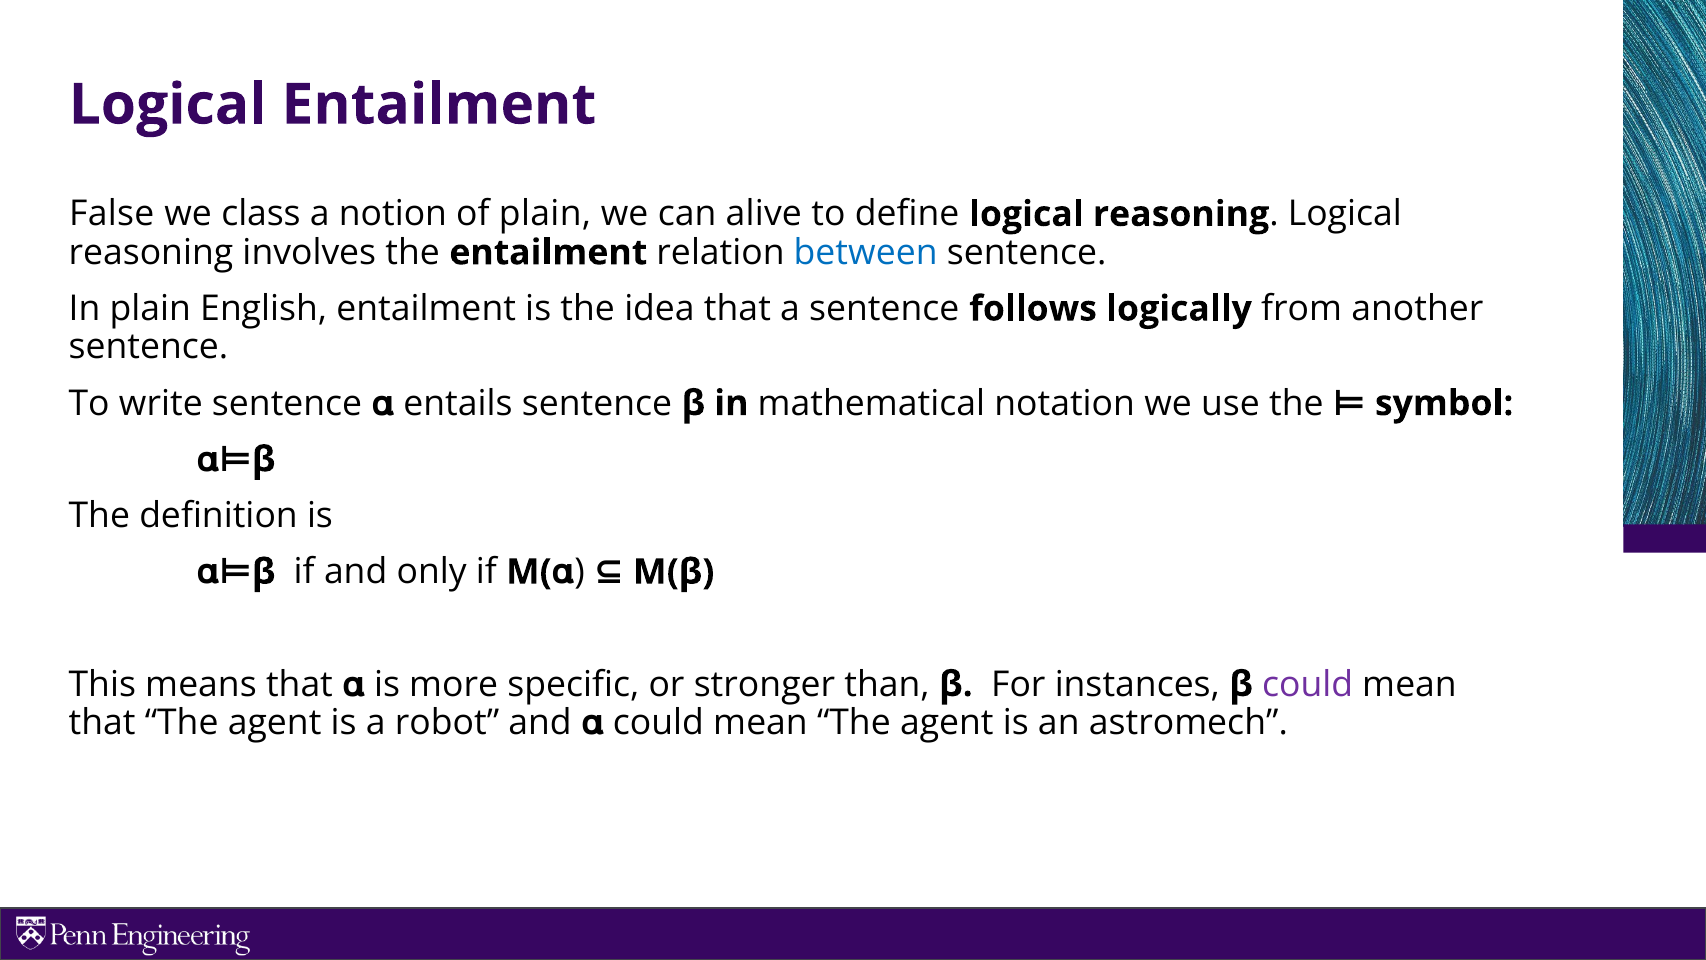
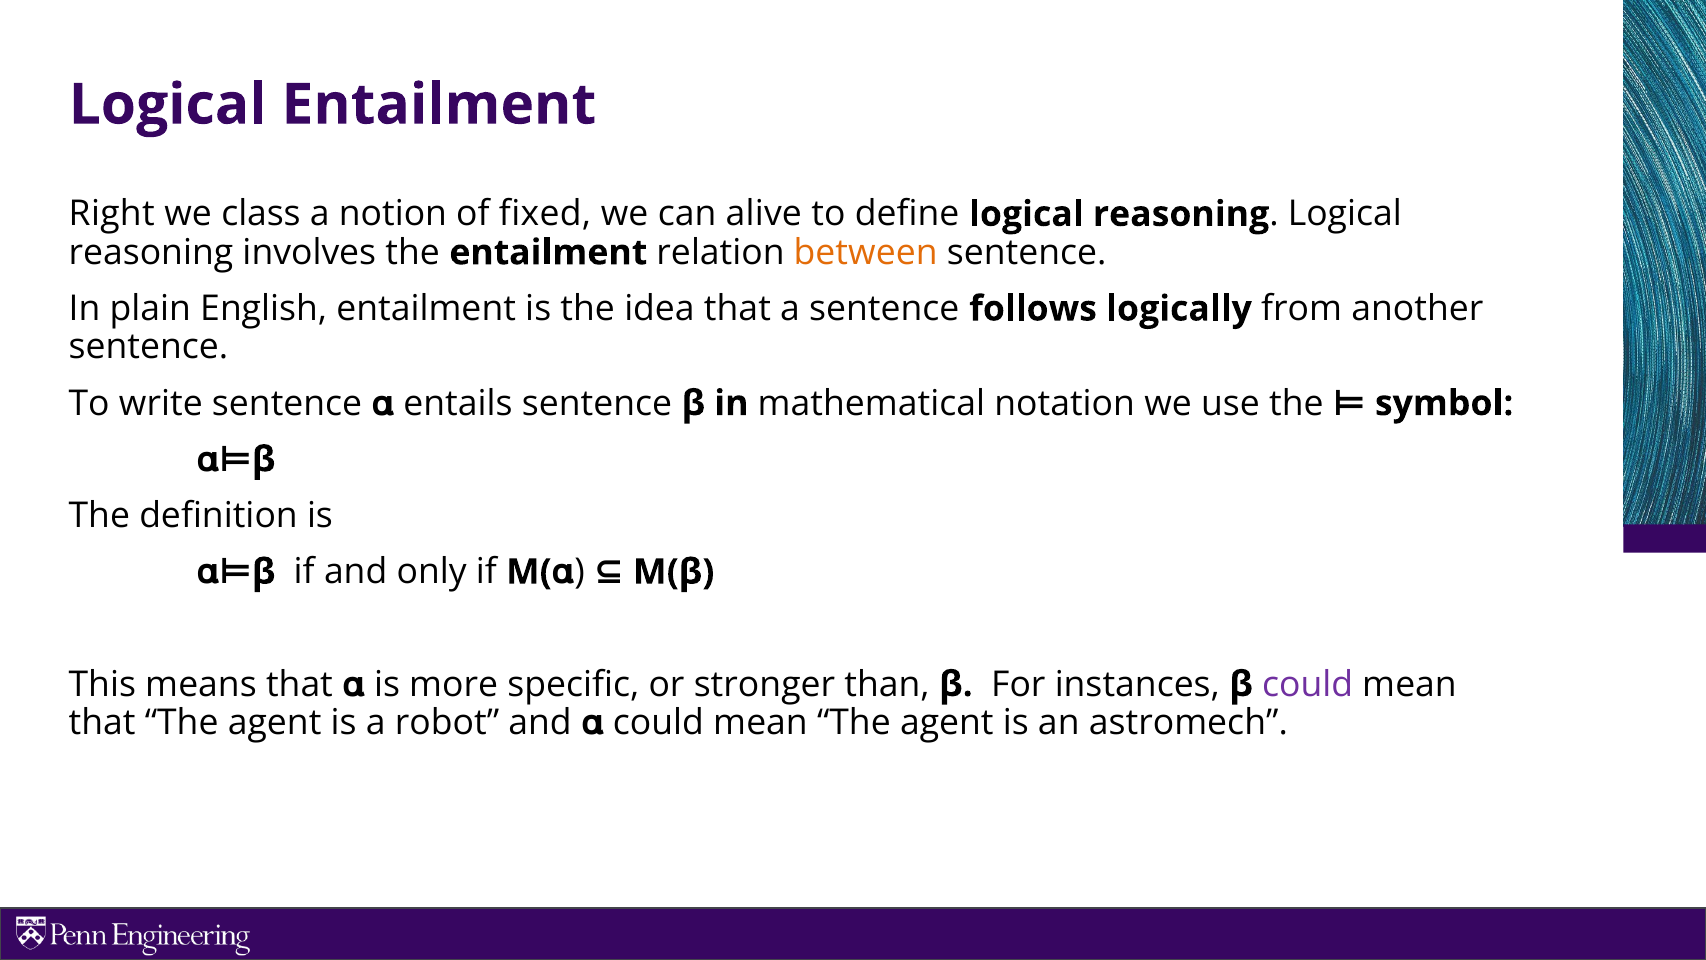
False: False -> Right (112, 214)
of plain: plain -> fixed (545, 214)
between colour: blue -> orange (866, 252)
